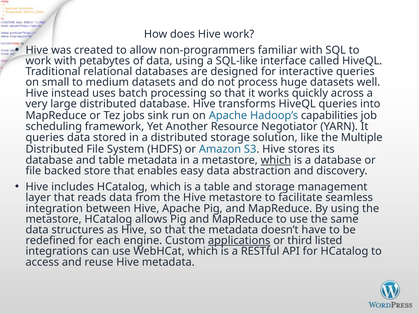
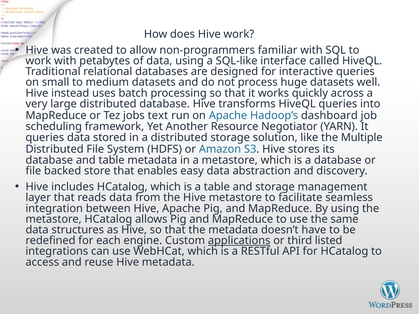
sink: sink -> text (158, 116)
capabilities: capabilities -> dashboard (329, 116)
which underline: present -> none (276, 160)
